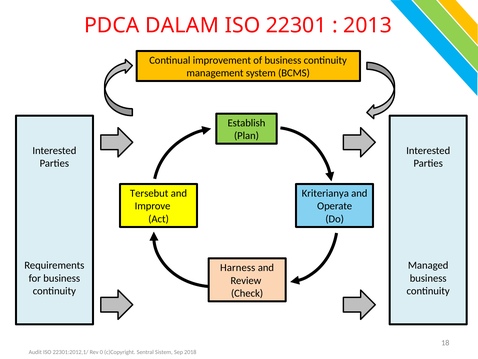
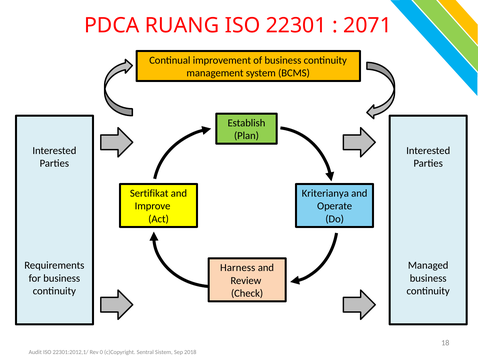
DALAM: DALAM -> RUANG (182, 25)
2013: 2013 -> 2071 (368, 25)
Tersebut: Tersebut -> Sertifikat (149, 193)
